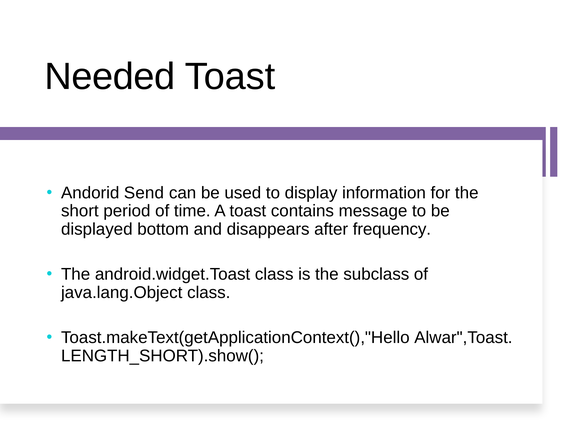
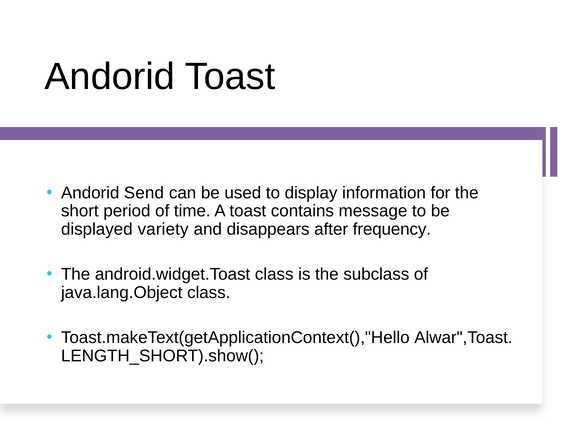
Needed: Needed -> Andorid (110, 77)
bottom: bottom -> variety (163, 229)
